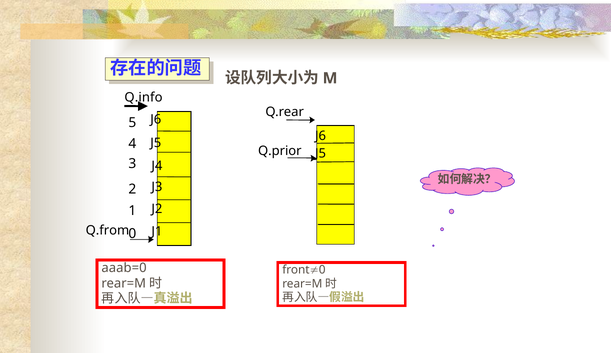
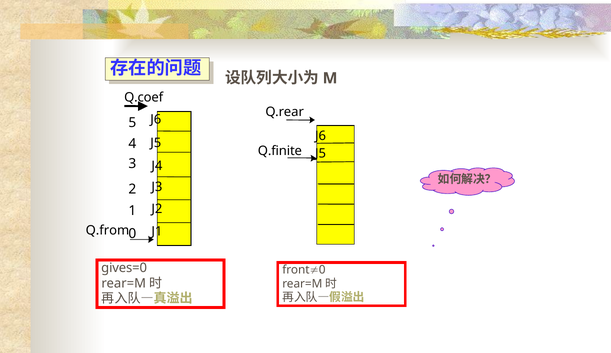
Q.info: Q.info -> Q.coef (144, 97)
Q.prior: Q.prior -> Q.finite (280, 151)
aaab=0: aaab=0 -> gives=0 (124, 268)
